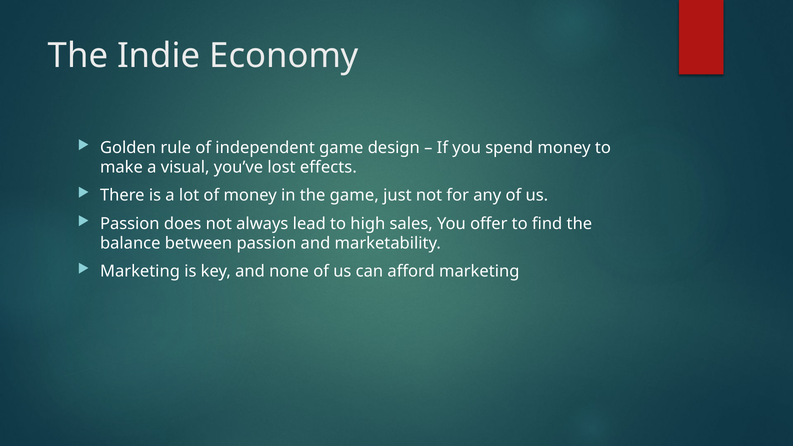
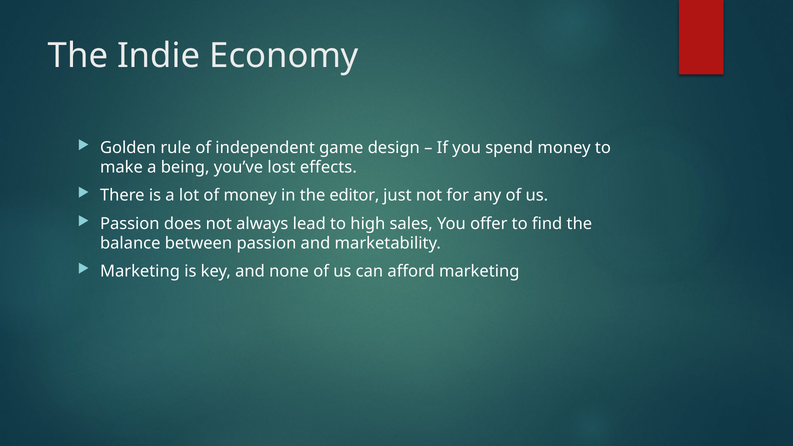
visual: visual -> being (185, 167)
the game: game -> editor (354, 196)
